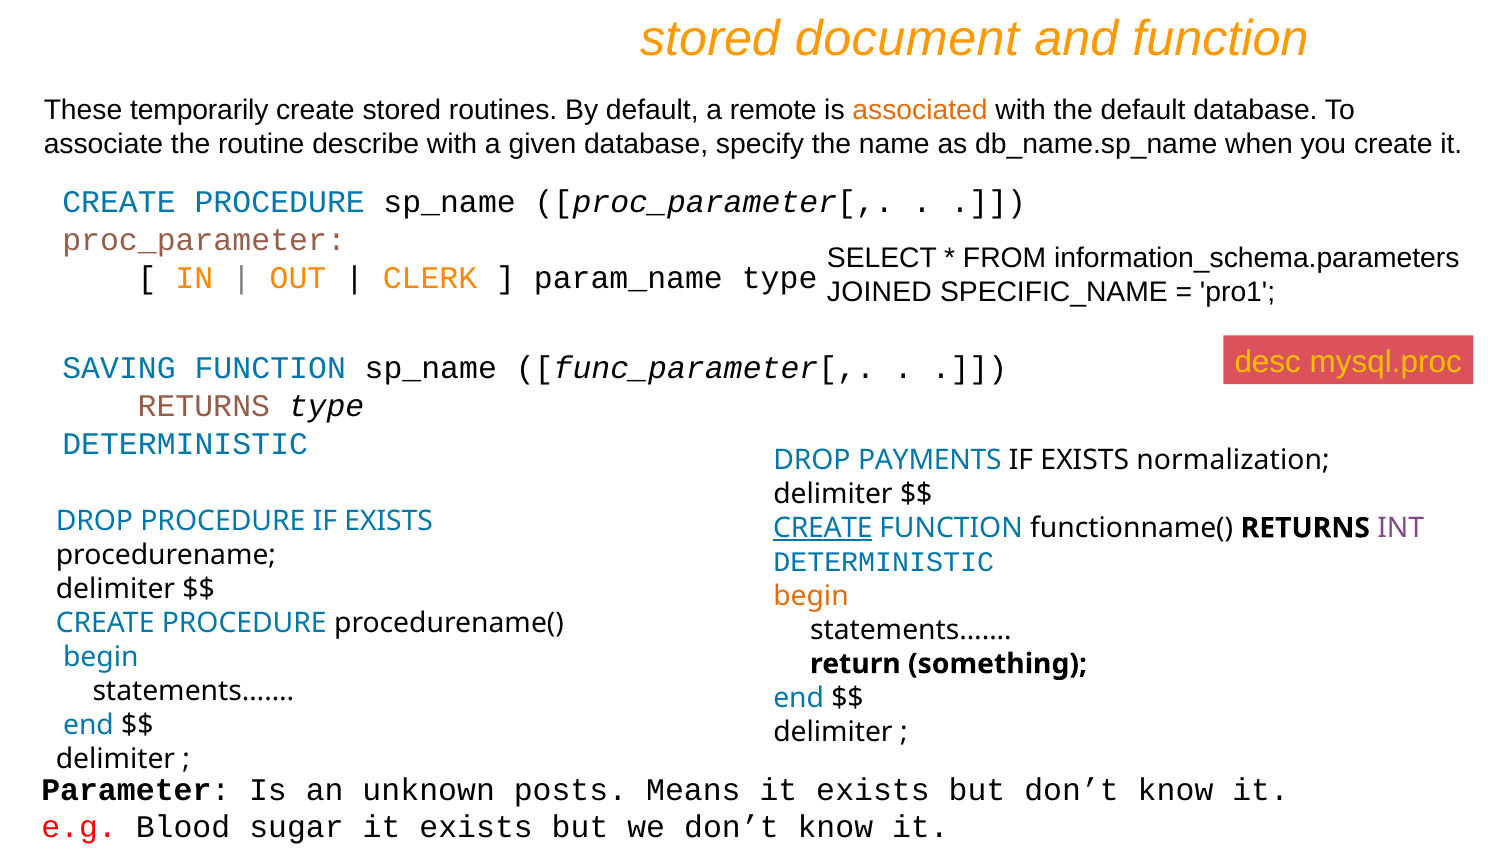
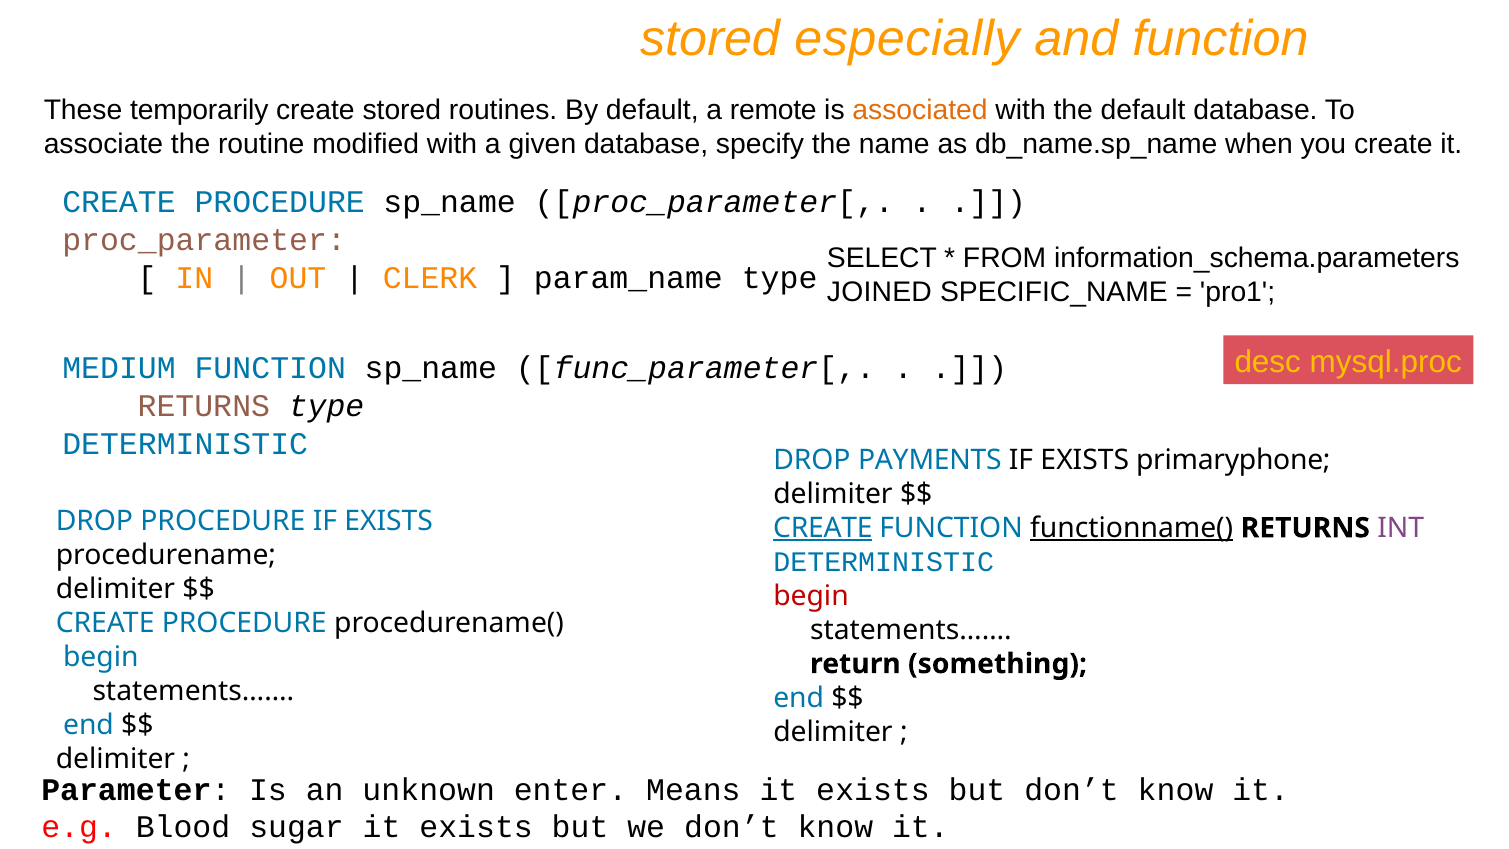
document: document -> especially (907, 39)
describe: describe -> modified (366, 144)
SAVING: SAVING -> MEDIUM (119, 368)
normalization: normalization -> primaryphone (1233, 460)
functionname( underline: none -> present (1132, 528)
begin colour: orange -> red (811, 596)
posts: posts -> enter (570, 790)
